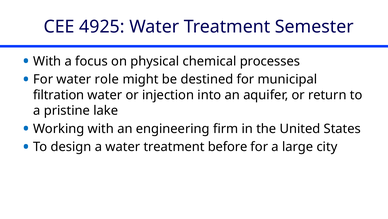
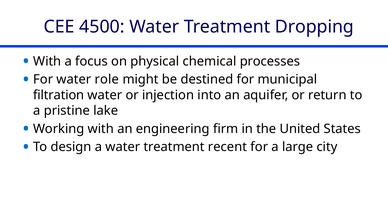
4925: 4925 -> 4500 (102, 27)
Semester: Semester -> Dropping (314, 27)
before: before -> recent (228, 146)
